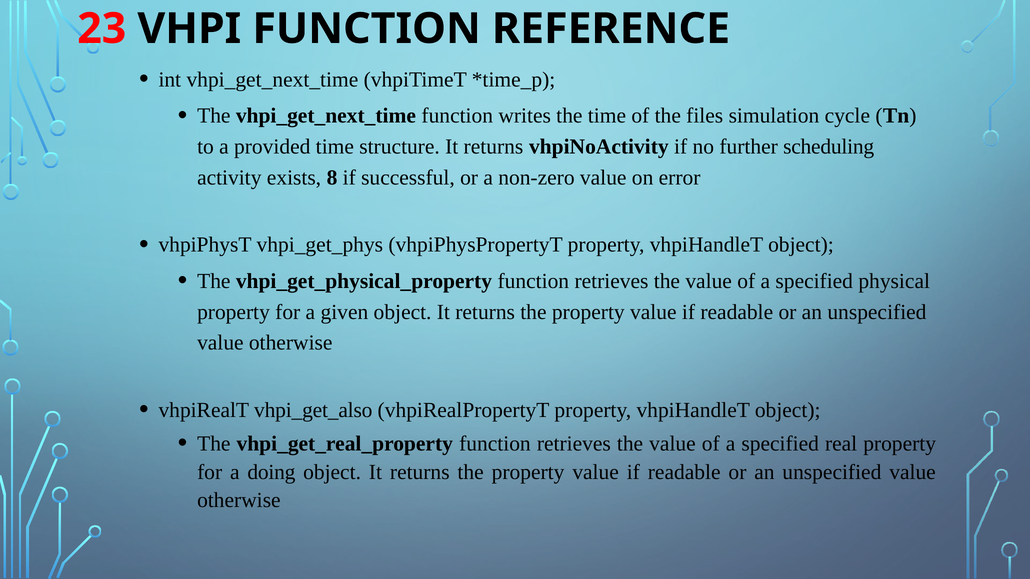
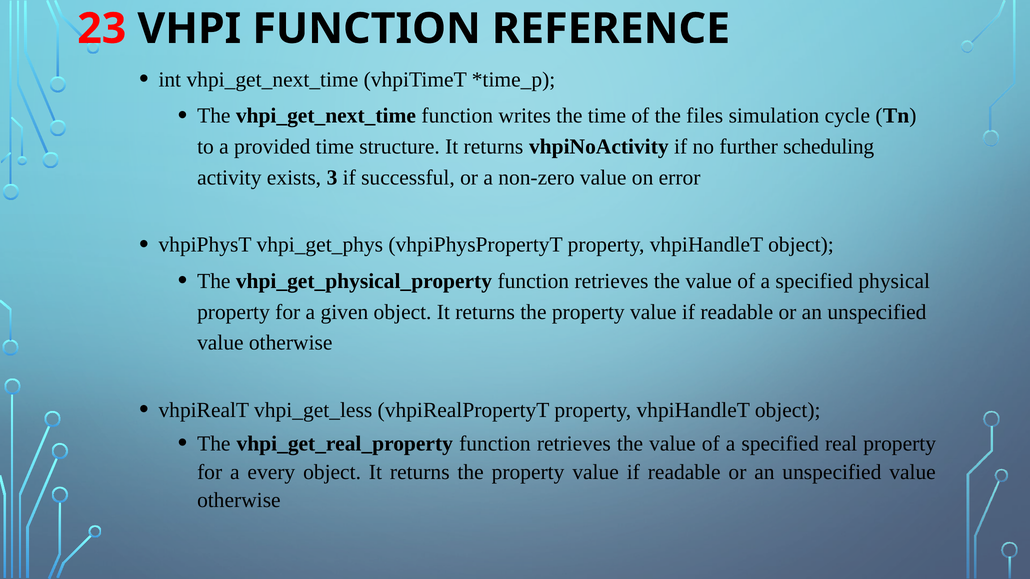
8: 8 -> 3 (332, 178)
vhpi_get_also: vhpi_get_also -> vhpi_get_less (313, 410)
doing: doing -> every (271, 472)
